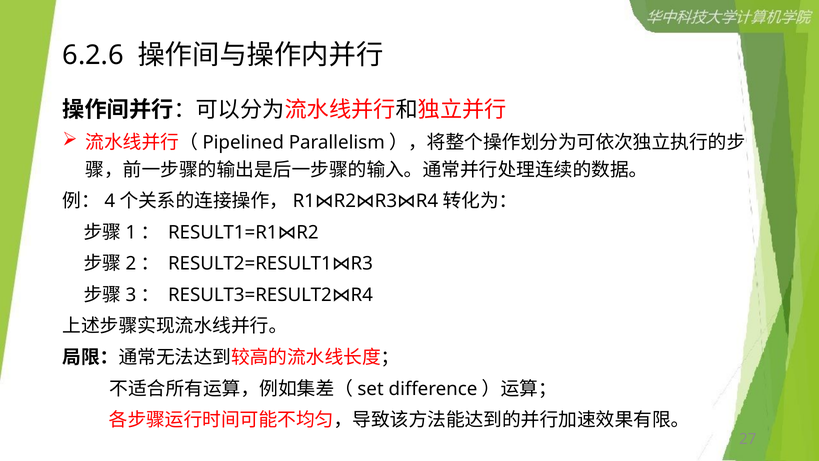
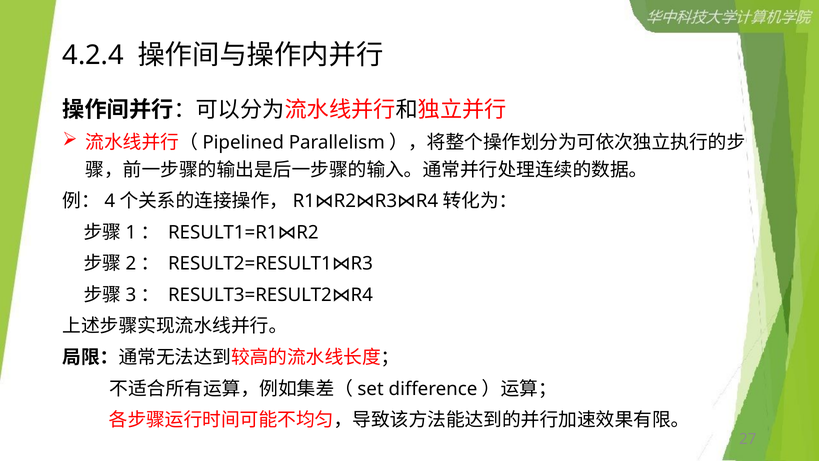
6.2.6: 6.2.6 -> 4.2.4 (93, 55)
